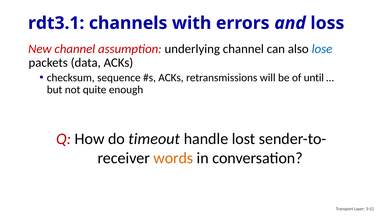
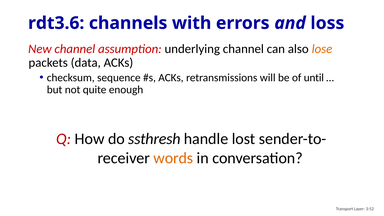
rdt3.1: rdt3.1 -> rdt3.6 (56, 23)
lose colour: blue -> orange (322, 49)
timeout: timeout -> ssthresh (154, 139)
